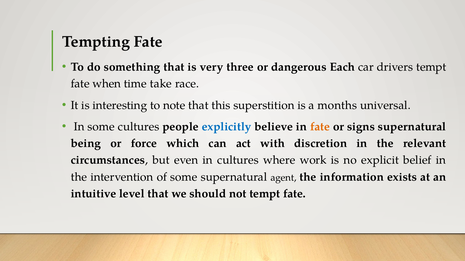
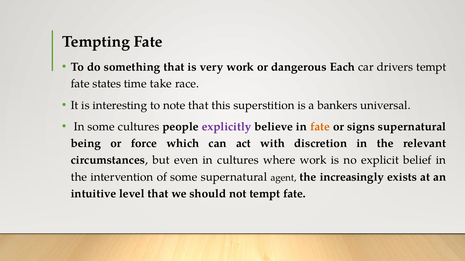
very three: three -> work (240, 67)
when: when -> states (107, 84)
months: months -> bankers (337, 105)
explicitly colour: blue -> purple (227, 127)
information: information -> increasingly (352, 177)
